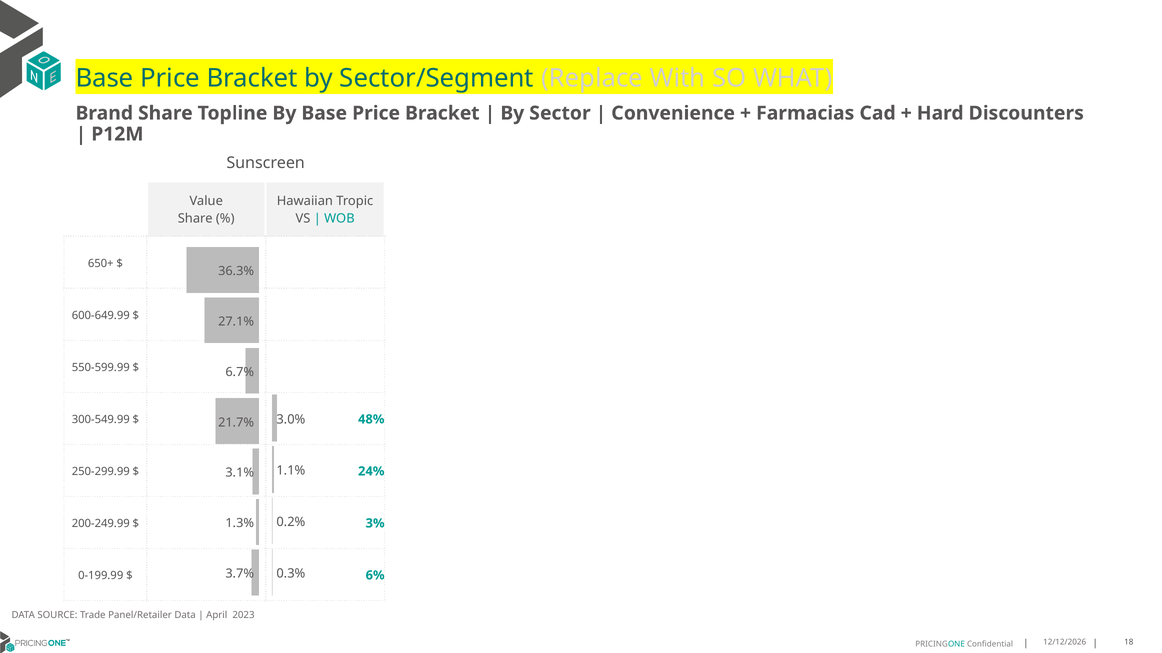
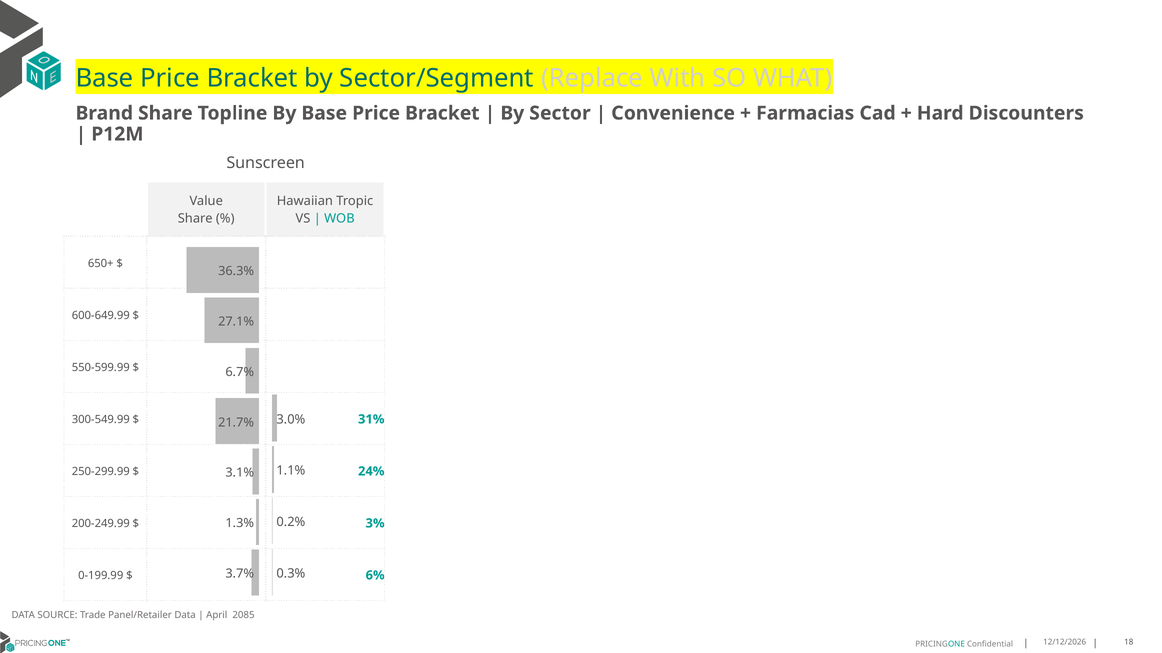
48%: 48% -> 31% (371, 420)
2023: 2023 -> 2085 (243, 616)
